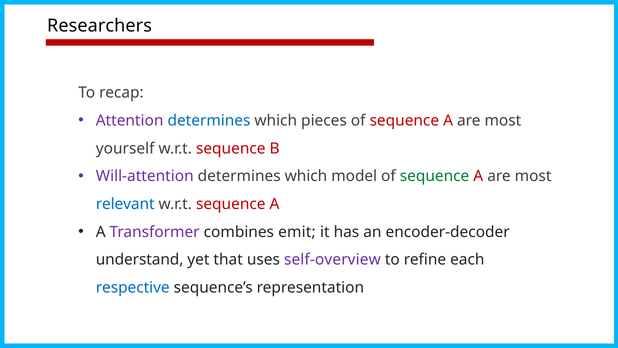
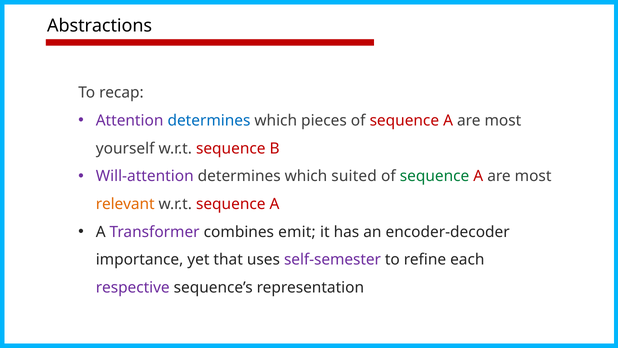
Researchers: Researchers -> Abstractions (100, 26)
model: model -> suited (354, 176)
relevant colour: blue -> orange (125, 204)
understand: understand -> importance (140, 260)
self-overview: self-overview -> self-semester (333, 260)
respective colour: blue -> purple (133, 287)
